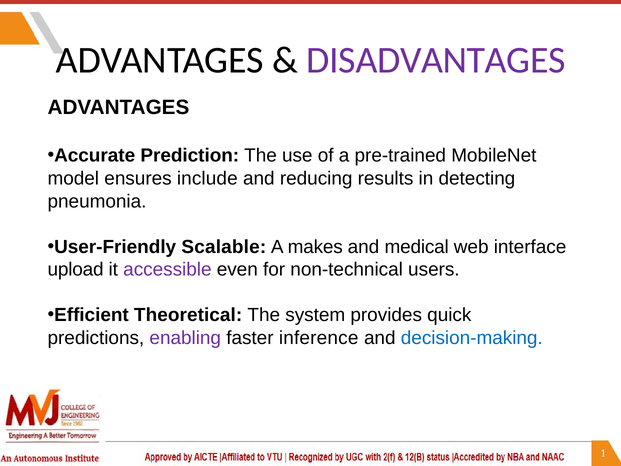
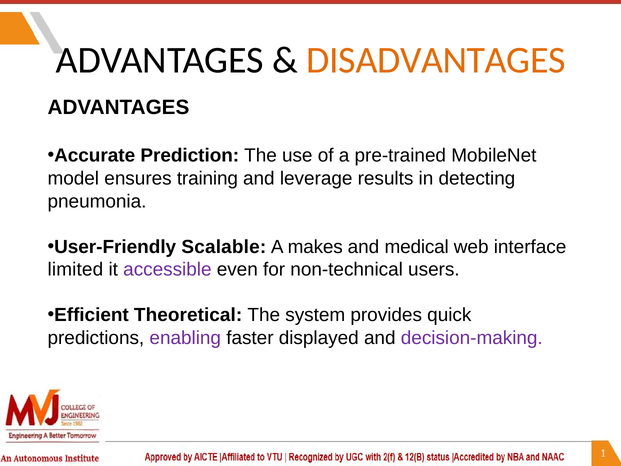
DISADVANTAGES colour: purple -> orange (436, 60)
include: include -> training (207, 178)
reducing: reducing -> leverage (316, 178)
upload: upload -> limited (75, 269)
inference: inference -> displayed (319, 338)
decision-making colour: blue -> purple (472, 338)
